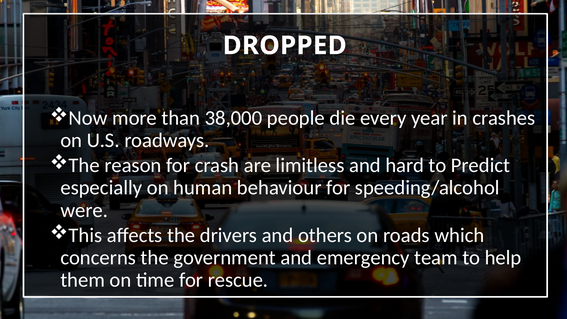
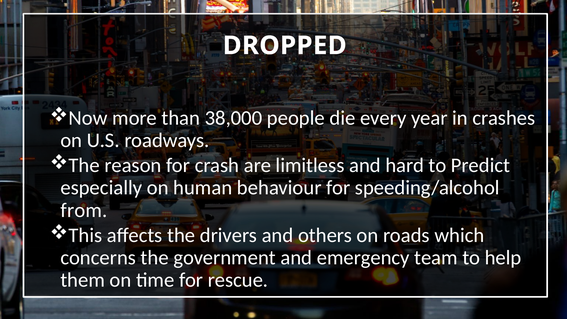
were: were -> from (84, 210)
